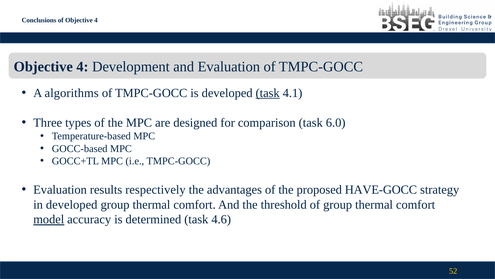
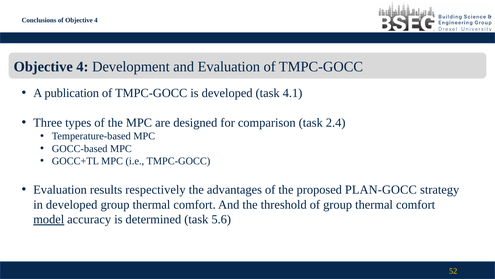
algorithms: algorithms -> publication (72, 93)
task underline: present -> none (268, 93)
6.0: 6.0 -> 2.4 (336, 122)
HAVE-GOCC: HAVE-GOCC -> PLAN-GOCC (381, 189)
4.6: 4.6 -> 5.6 (221, 219)
